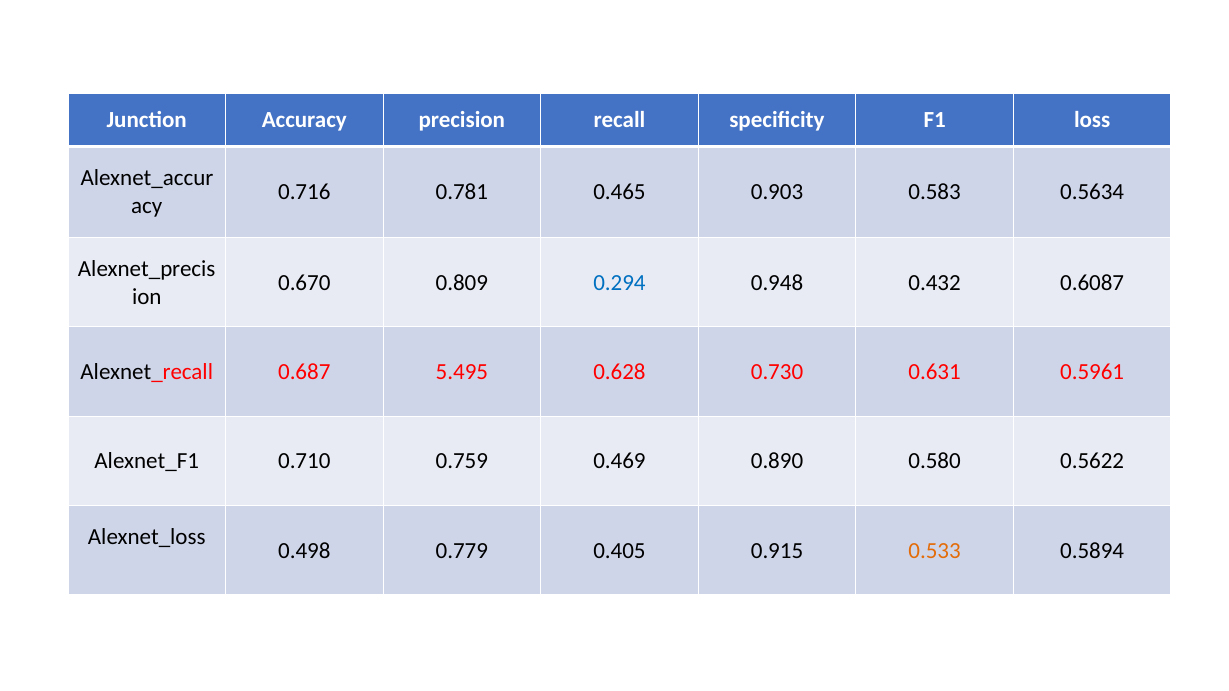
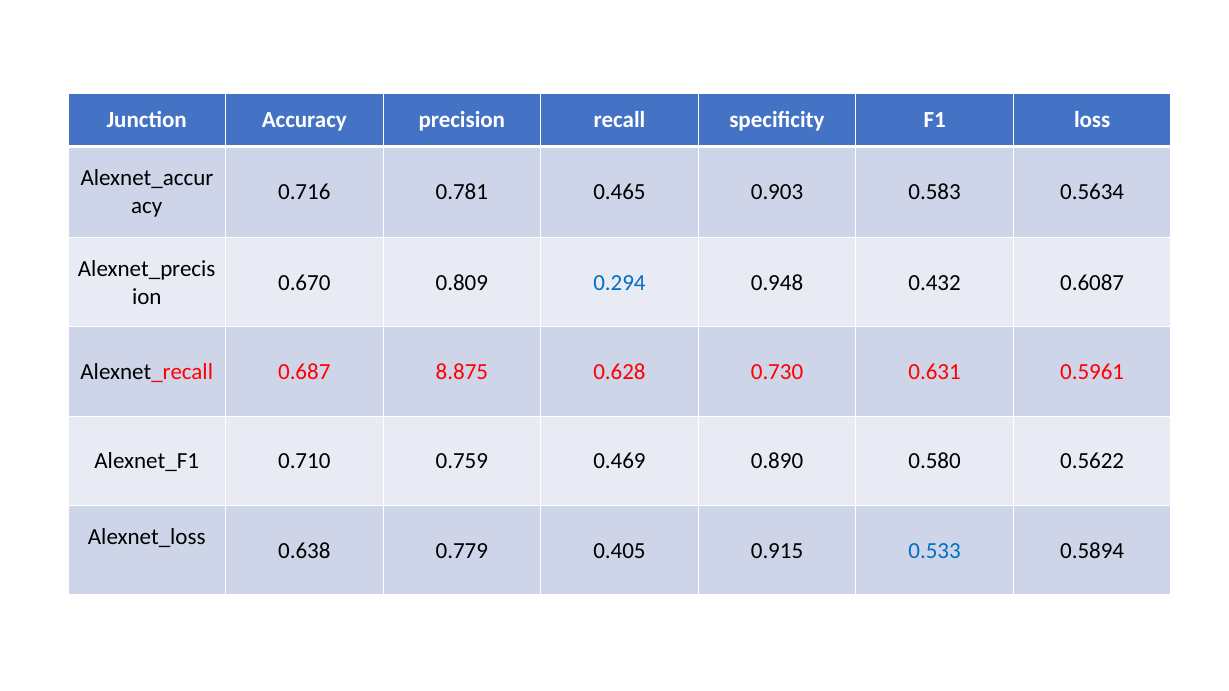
5.495: 5.495 -> 8.875 (462, 372)
0.498: 0.498 -> 0.638 (304, 551)
0.533 colour: orange -> blue (935, 551)
